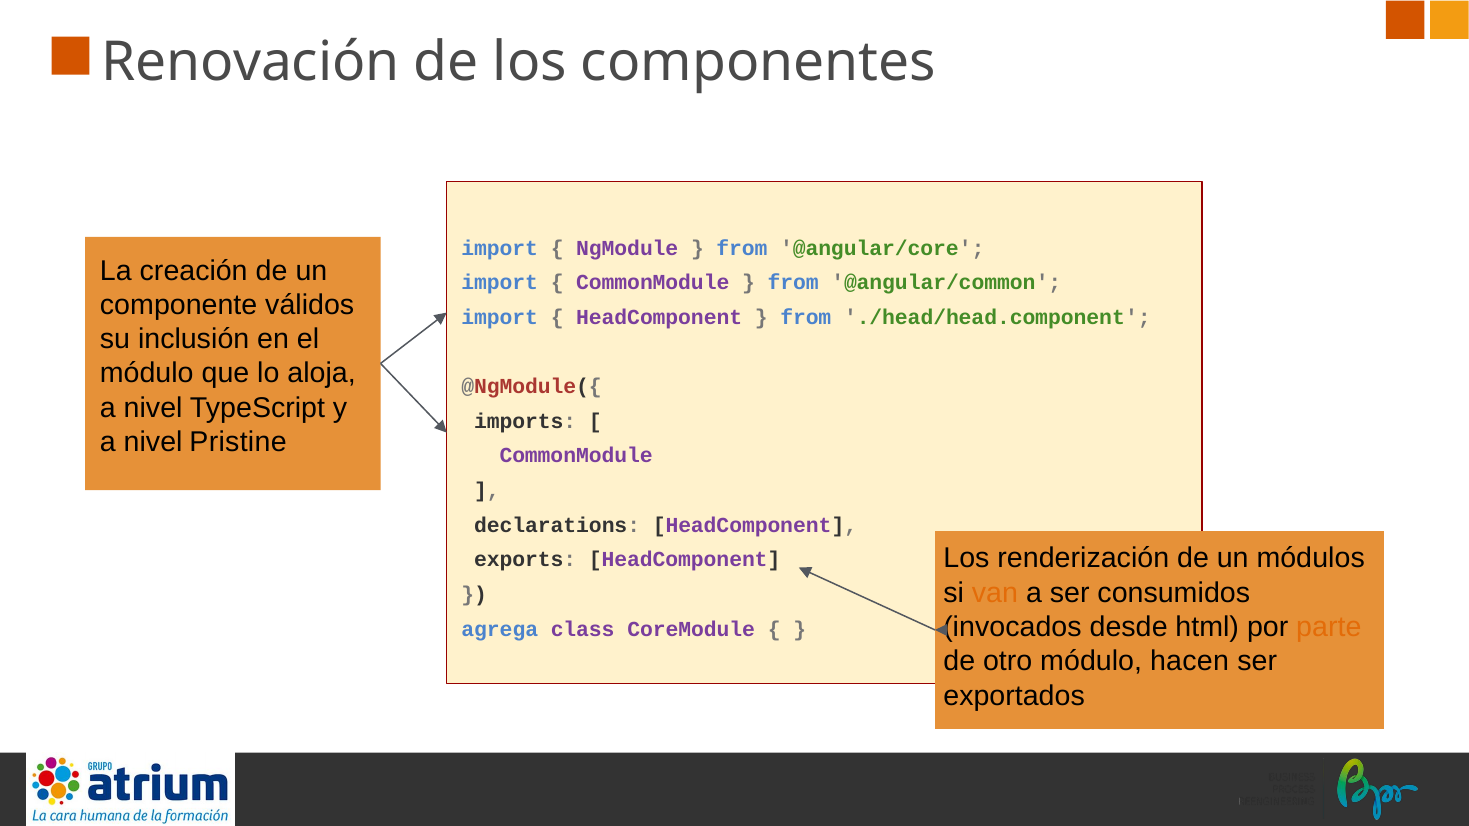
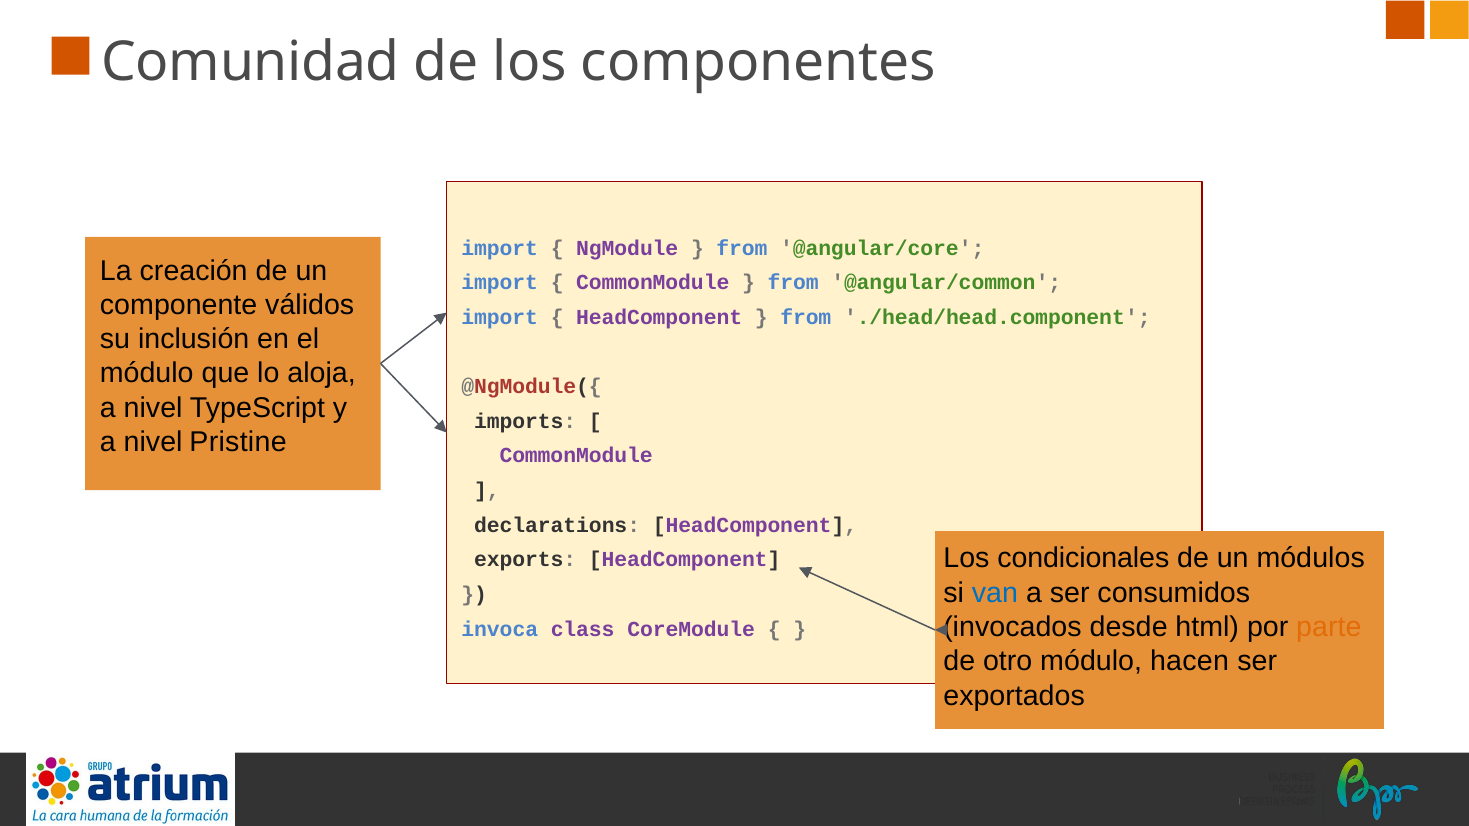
Renovación: Renovación -> Comunidad (250, 62)
renderización: renderización -> condicionales (1083, 559)
van colour: orange -> blue (995, 593)
agrega: agrega -> invoca (500, 629)
